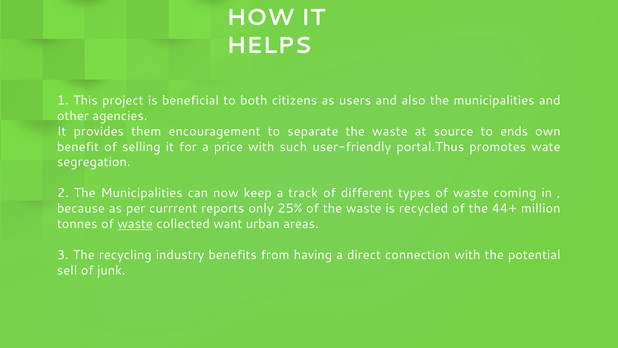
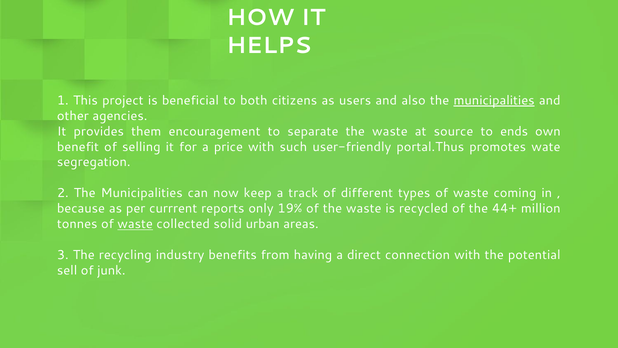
municipalities underline: none -> present (494, 100)
25%: 25% -> 19% (290, 208)
want: want -> solid (228, 224)
